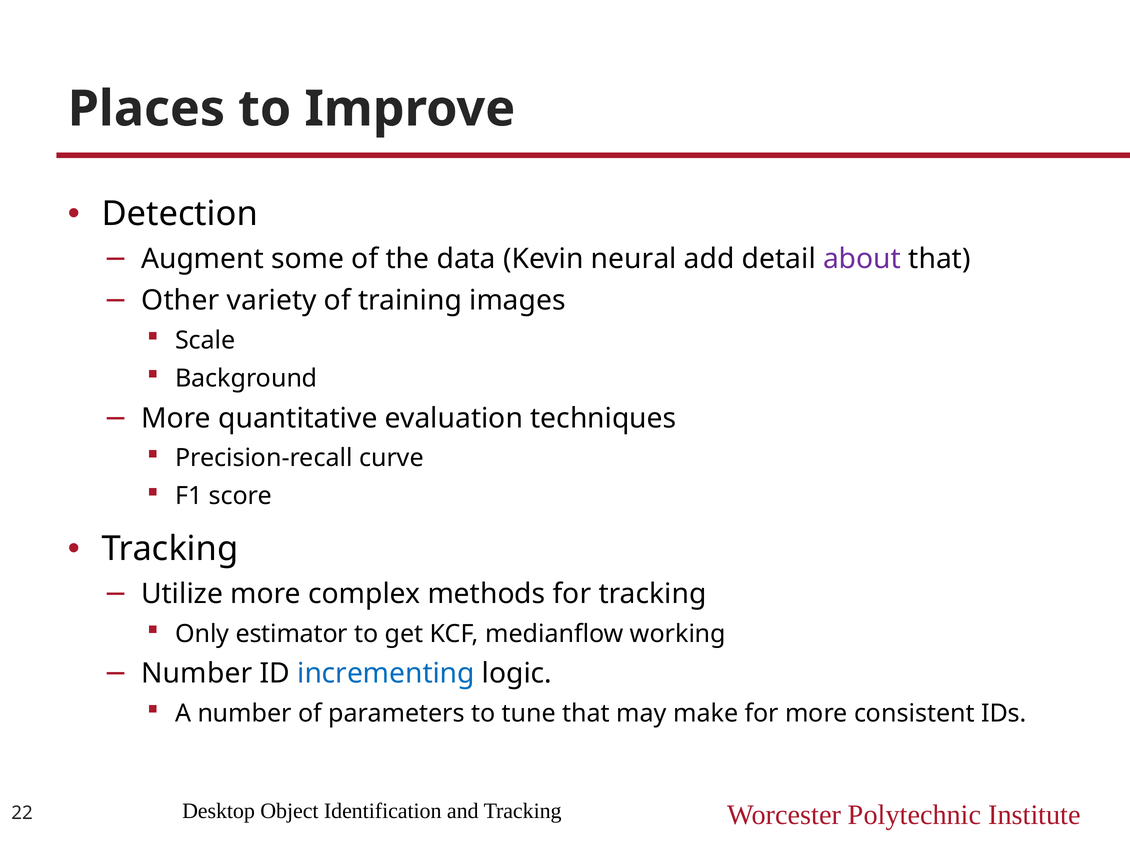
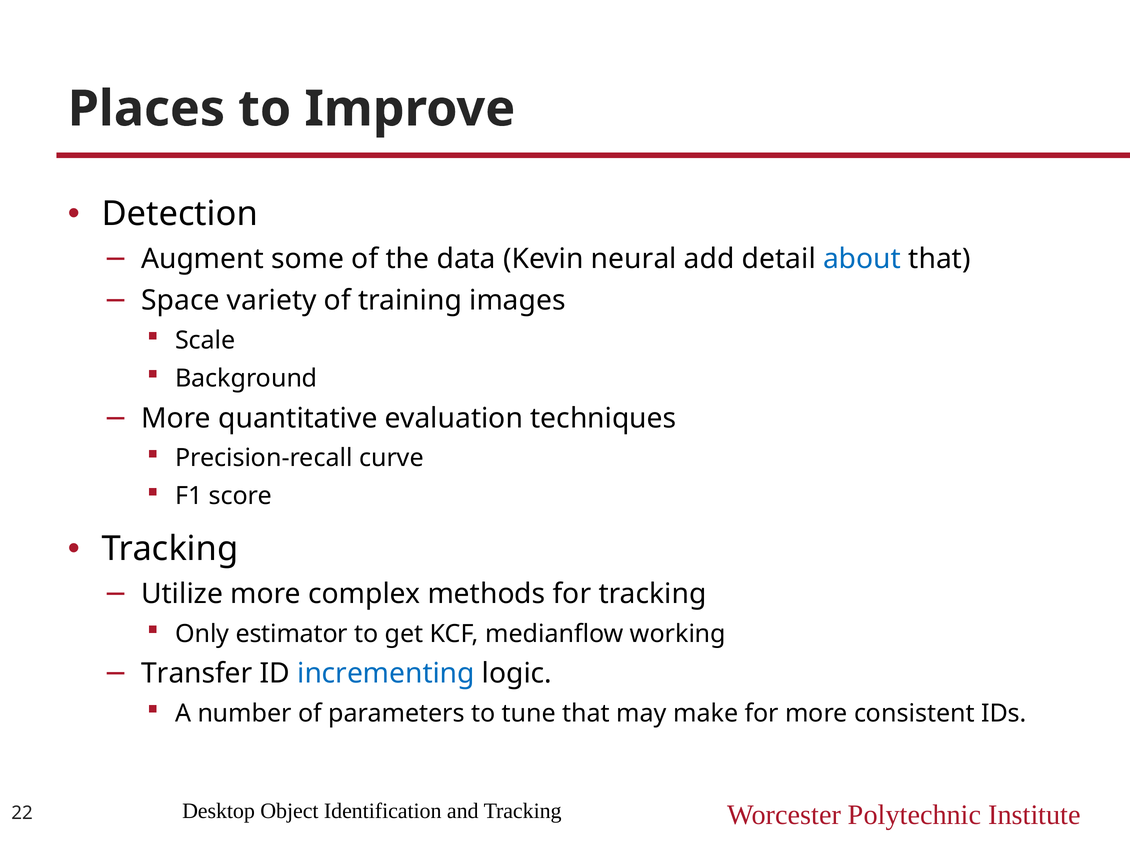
about colour: purple -> blue (862, 259)
Other: Other -> Space (180, 301)
Number: Number -> Transfer (197, 674)
